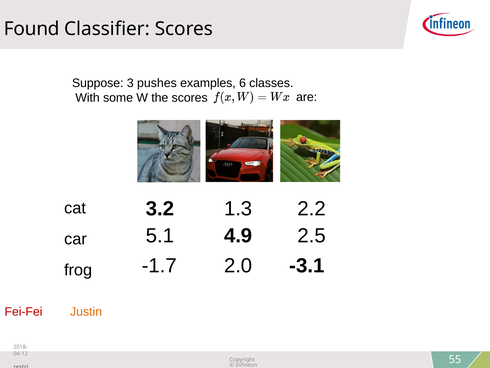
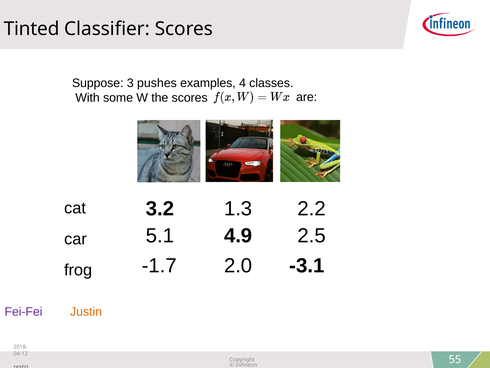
Found: Found -> Tinted (32, 29)
6: 6 -> 4 (243, 83)
Fei-Fei colour: red -> purple (23, 311)
